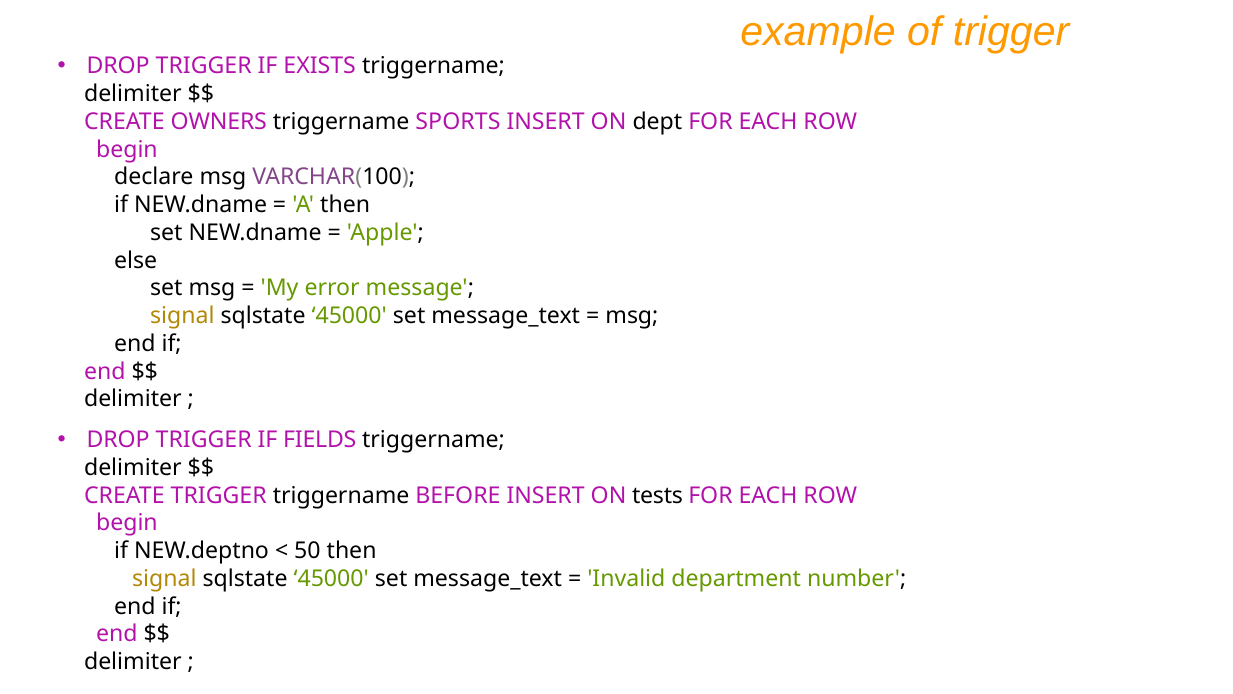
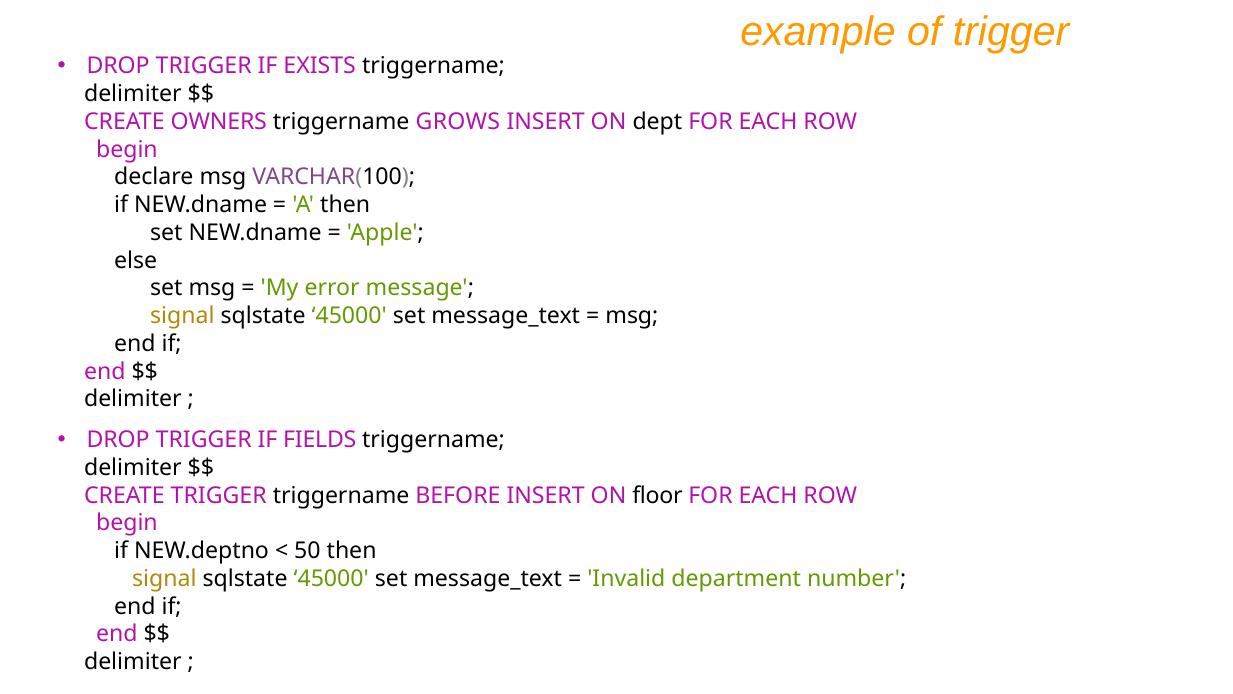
SPORTS: SPORTS -> GROWS (458, 122)
tests: tests -> floor (658, 495)
